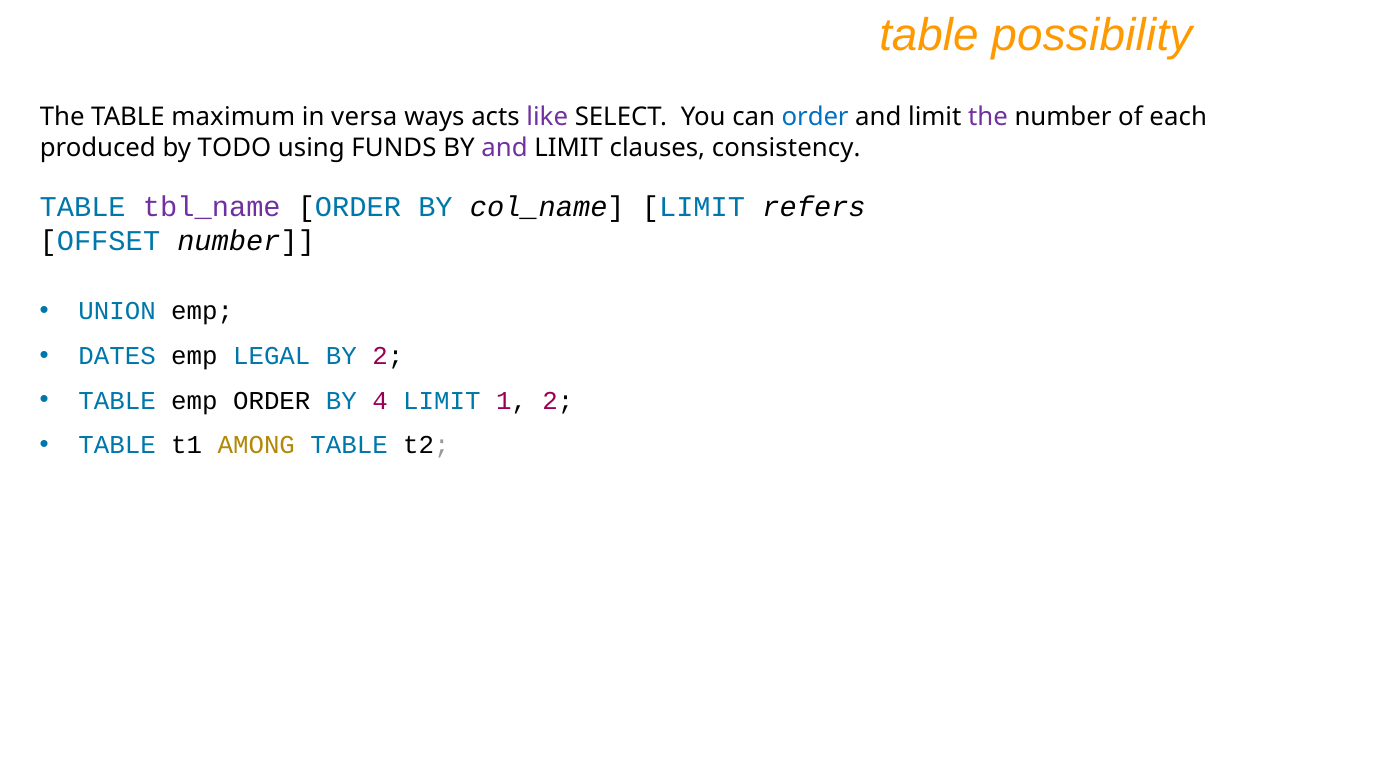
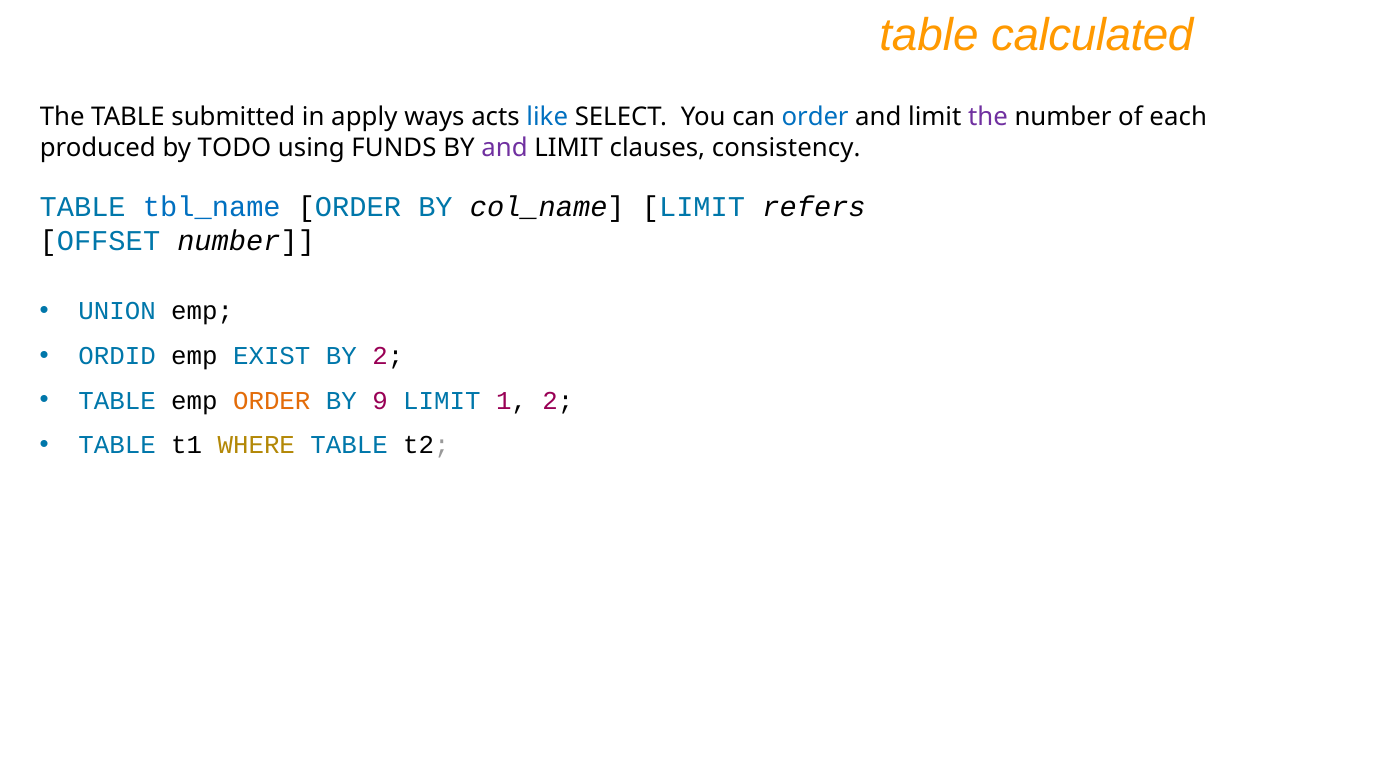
possibility: possibility -> calculated (1092, 36)
maximum: maximum -> submitted (233, 117)
versa: versa -> apply (364, 117)
like colour: purple -> blue (547, 117)
tbl_name colour: purple -> blue (212, 207)
DATES: DATES -> ORDID (117, 356)
LEGAL: LEGAL -> EXIST (272, 356)
ORDER colour: black -> orange (272, 401)
4: 4 -> 9 (380, 401)
AMONG: AMONG -> WHERE (256, 446)
